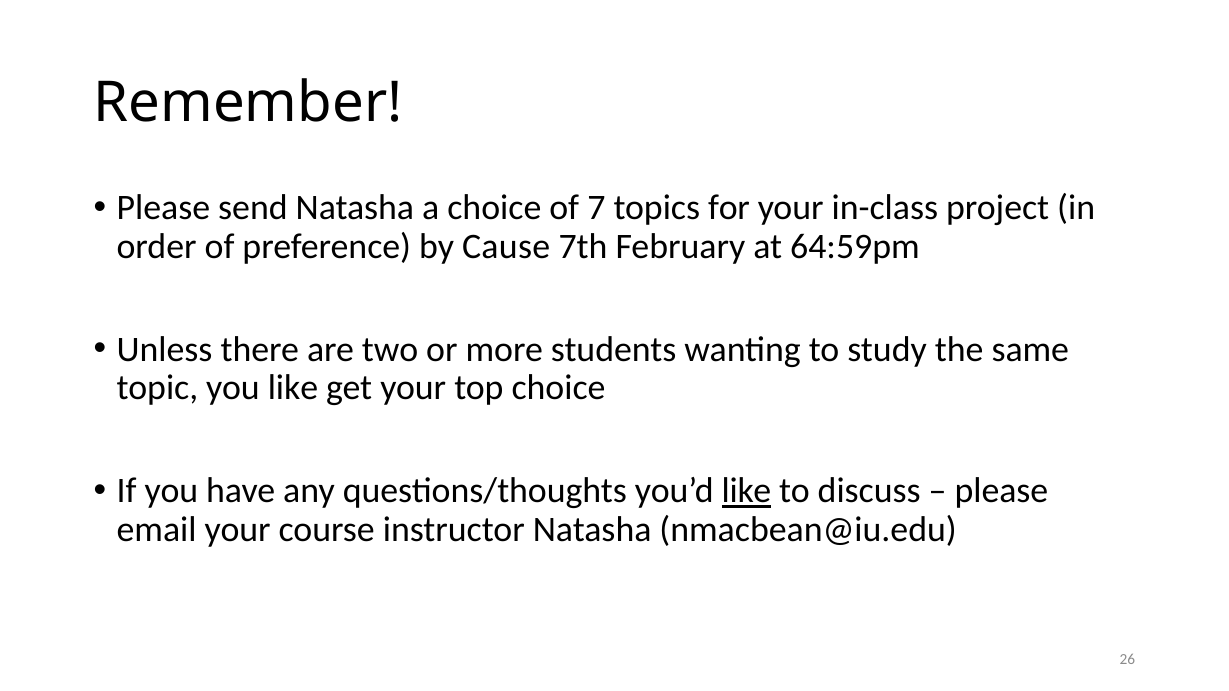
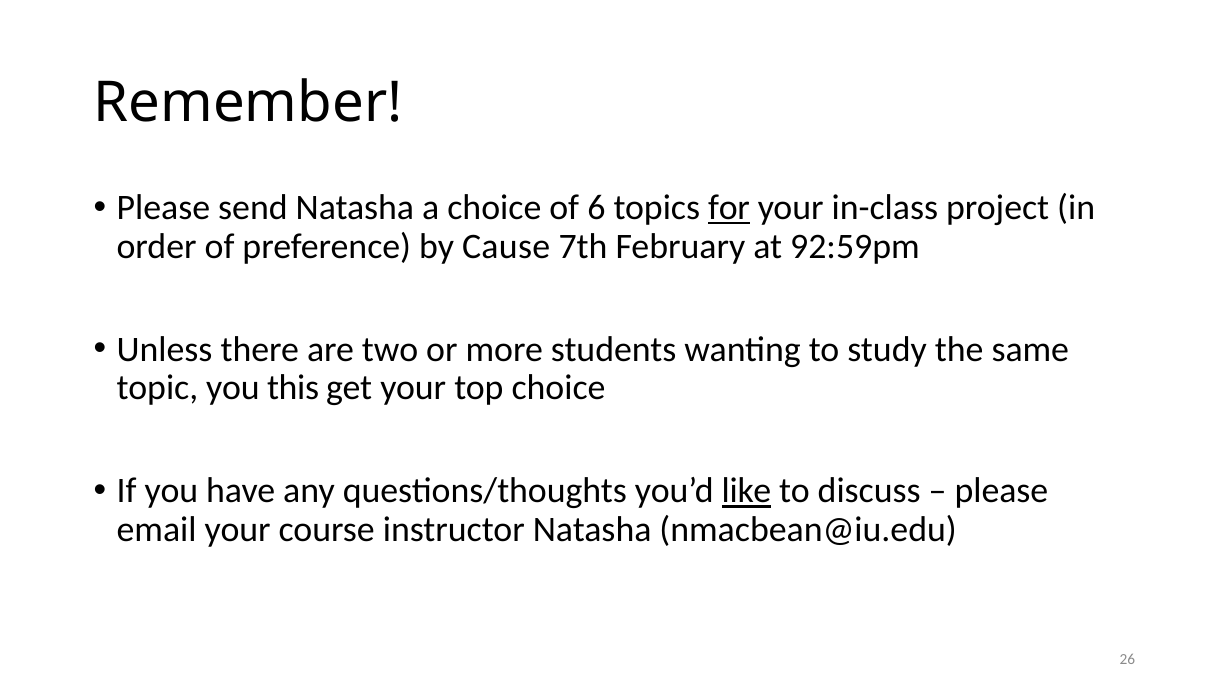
7: 7 -> 6 (596, 208)
for underline: none -> present (729, 208)
64:59pm: 64:59pm -> 92:59pm (855, 247)
you like: like -> this (293, 388)
